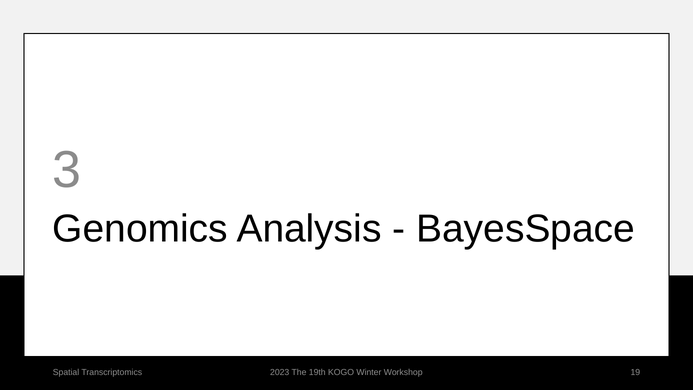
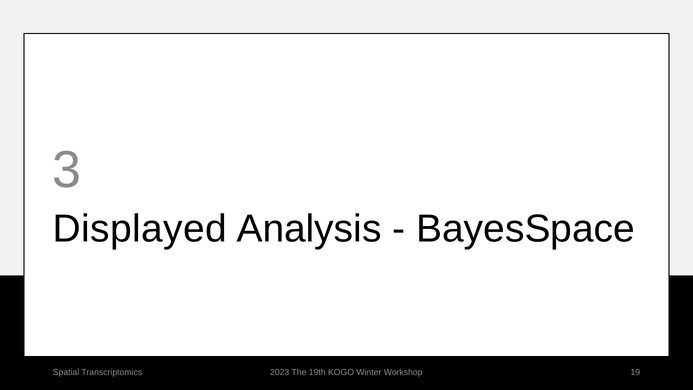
Genomics: Genomics -> Displayed (140, 229)
